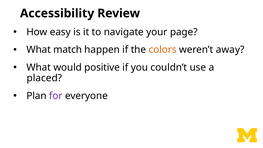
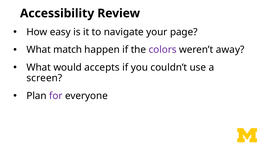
colors colour: orange -> purple (163, 50)
positive: positive -> accepts (102, 67)
placed: placed -> screen (44, 78)
